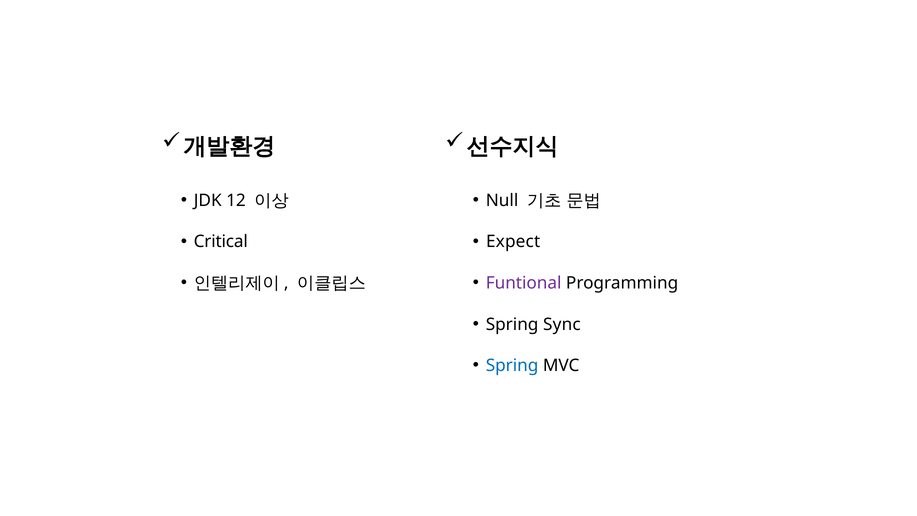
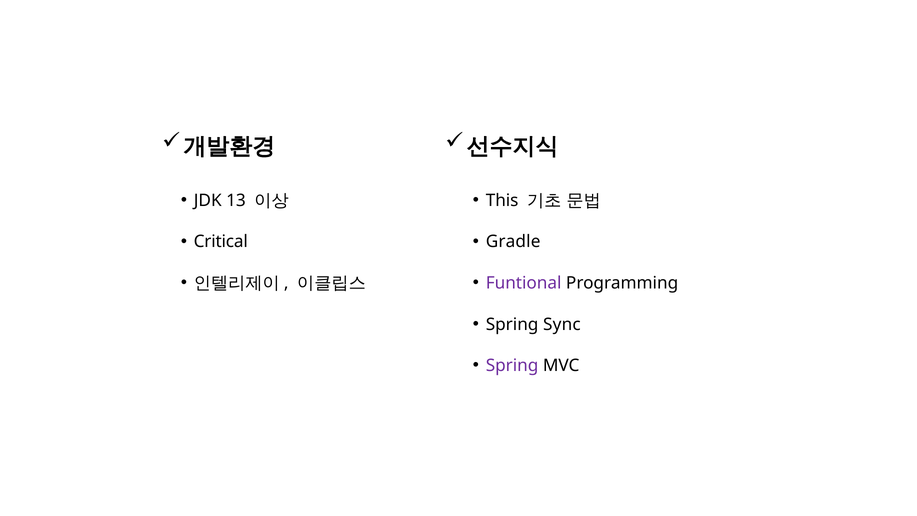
12: 12 -> 13 (236, 200)
Null: Null -> This (502, 200)
Expect: Expect -> Gradle (513, 242)
Spring colour: blue -> purple (512, 366)
